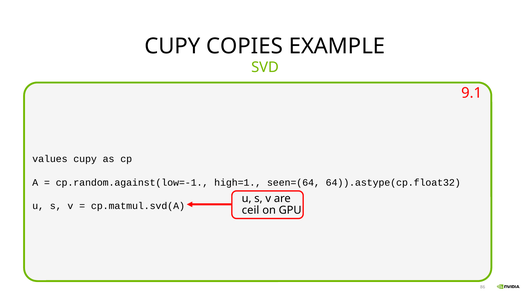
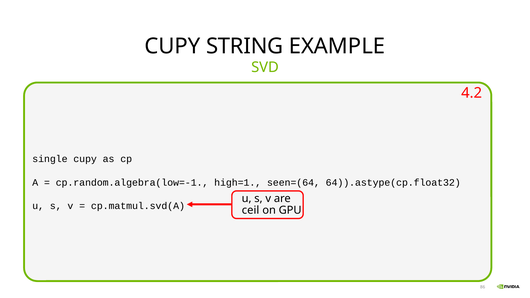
COPIES: COPIES -> STRING (245, 46)
9.1: 9.1 -> 4.2 (472, 93)
values: values -> single (50, 159)
cp.random.against(low=-1: cp.random.against(low=-1 -> cp.random.algebra(low=-1 (132, 183)
